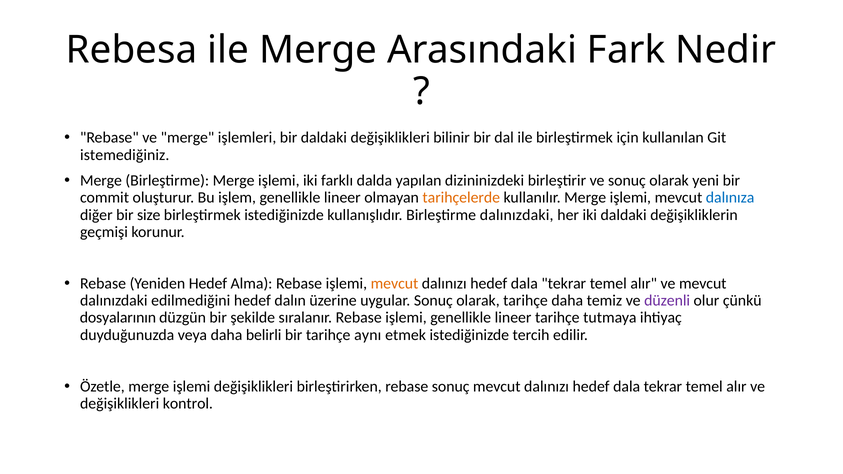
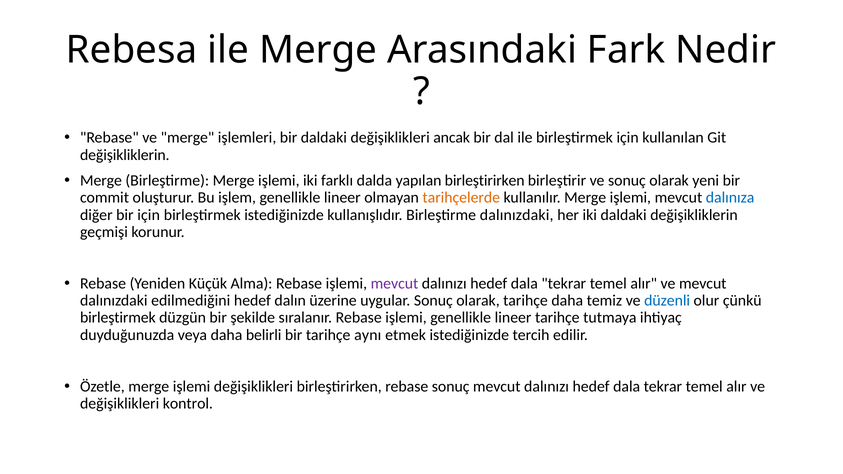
bilinir: bilinir -> ancak (452, 138)
istemediğiniz: istemediğiniz -> değişikliklerin (125, 155)
yapılan dizininizdeki: dizininizdeki -> birleştirirken (485, 181)
bir size: size -> için (149, 215)
Yeniden Hedef: Hedef -> Küçük (208, 284)
mevcut colour: orange -> purple (394, 284)
düzenli colour: purple -> blue (667, 301)
dosyalarının: dosyalarının -> birleştirmek (118, 318)
